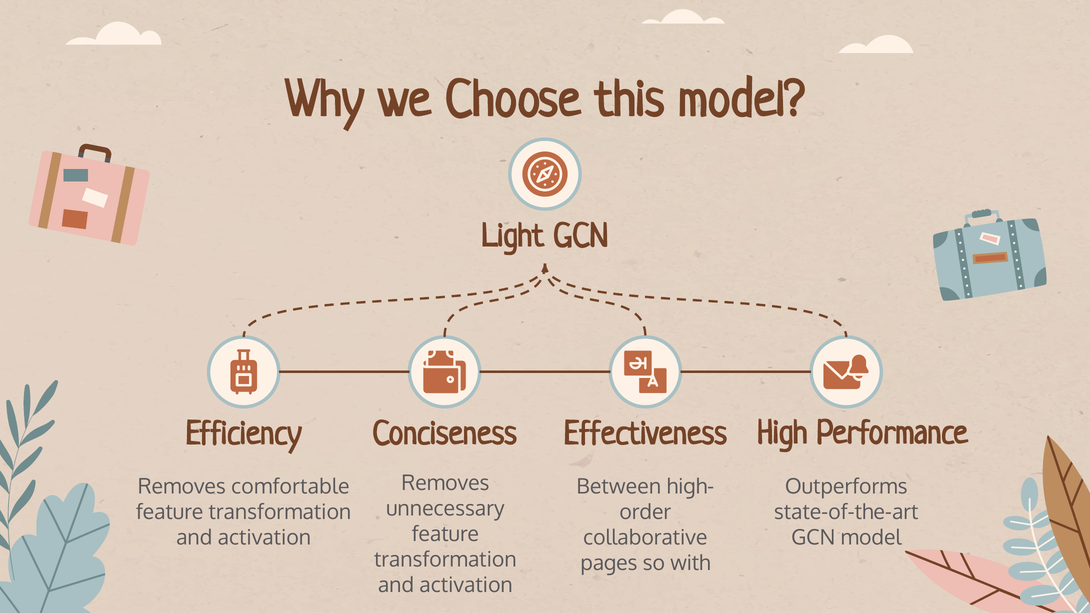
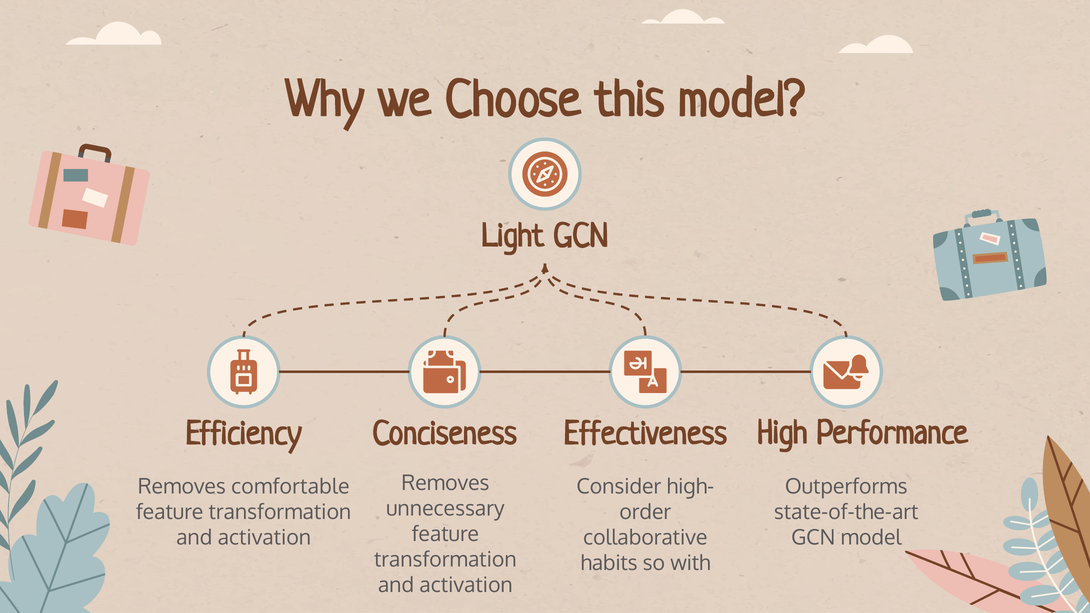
Between: Between -> Consider (619, 487)
pages: pages -> habits (609, 563)
